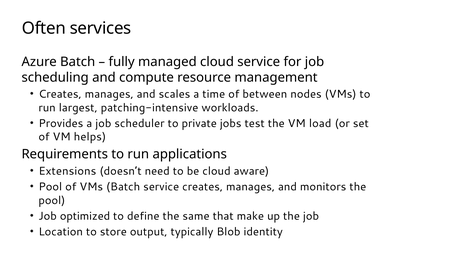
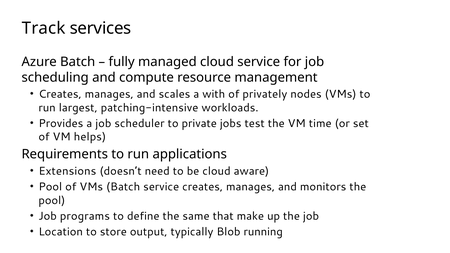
Often: Often -> Track (44, 28)
time: time -> with (214, 94)
between: between -> privately (265, 94)
load: load -> time (320, 124)
optimized: optimized -> programs (85, 216)
identity: identity -> running (263, 232)
